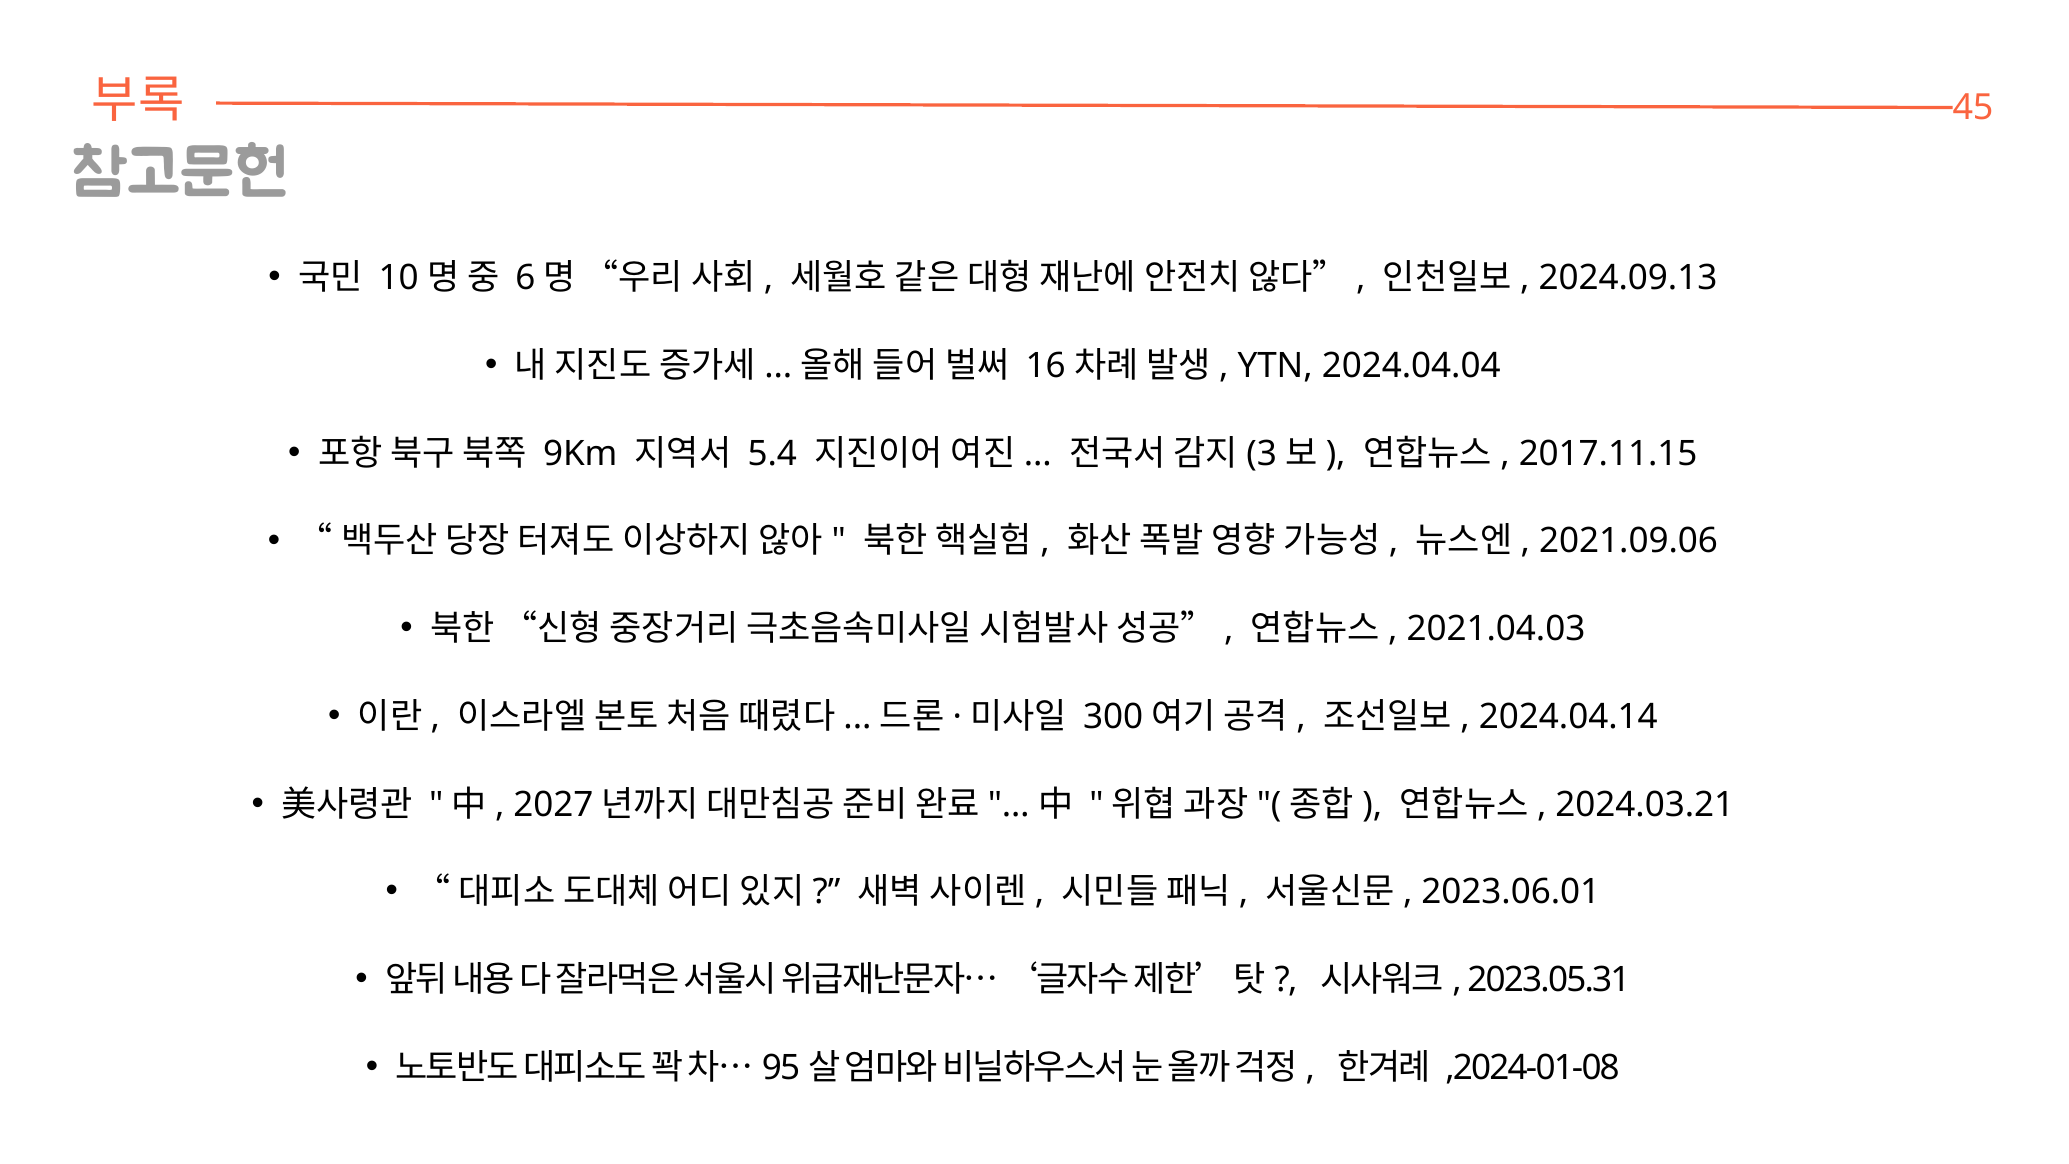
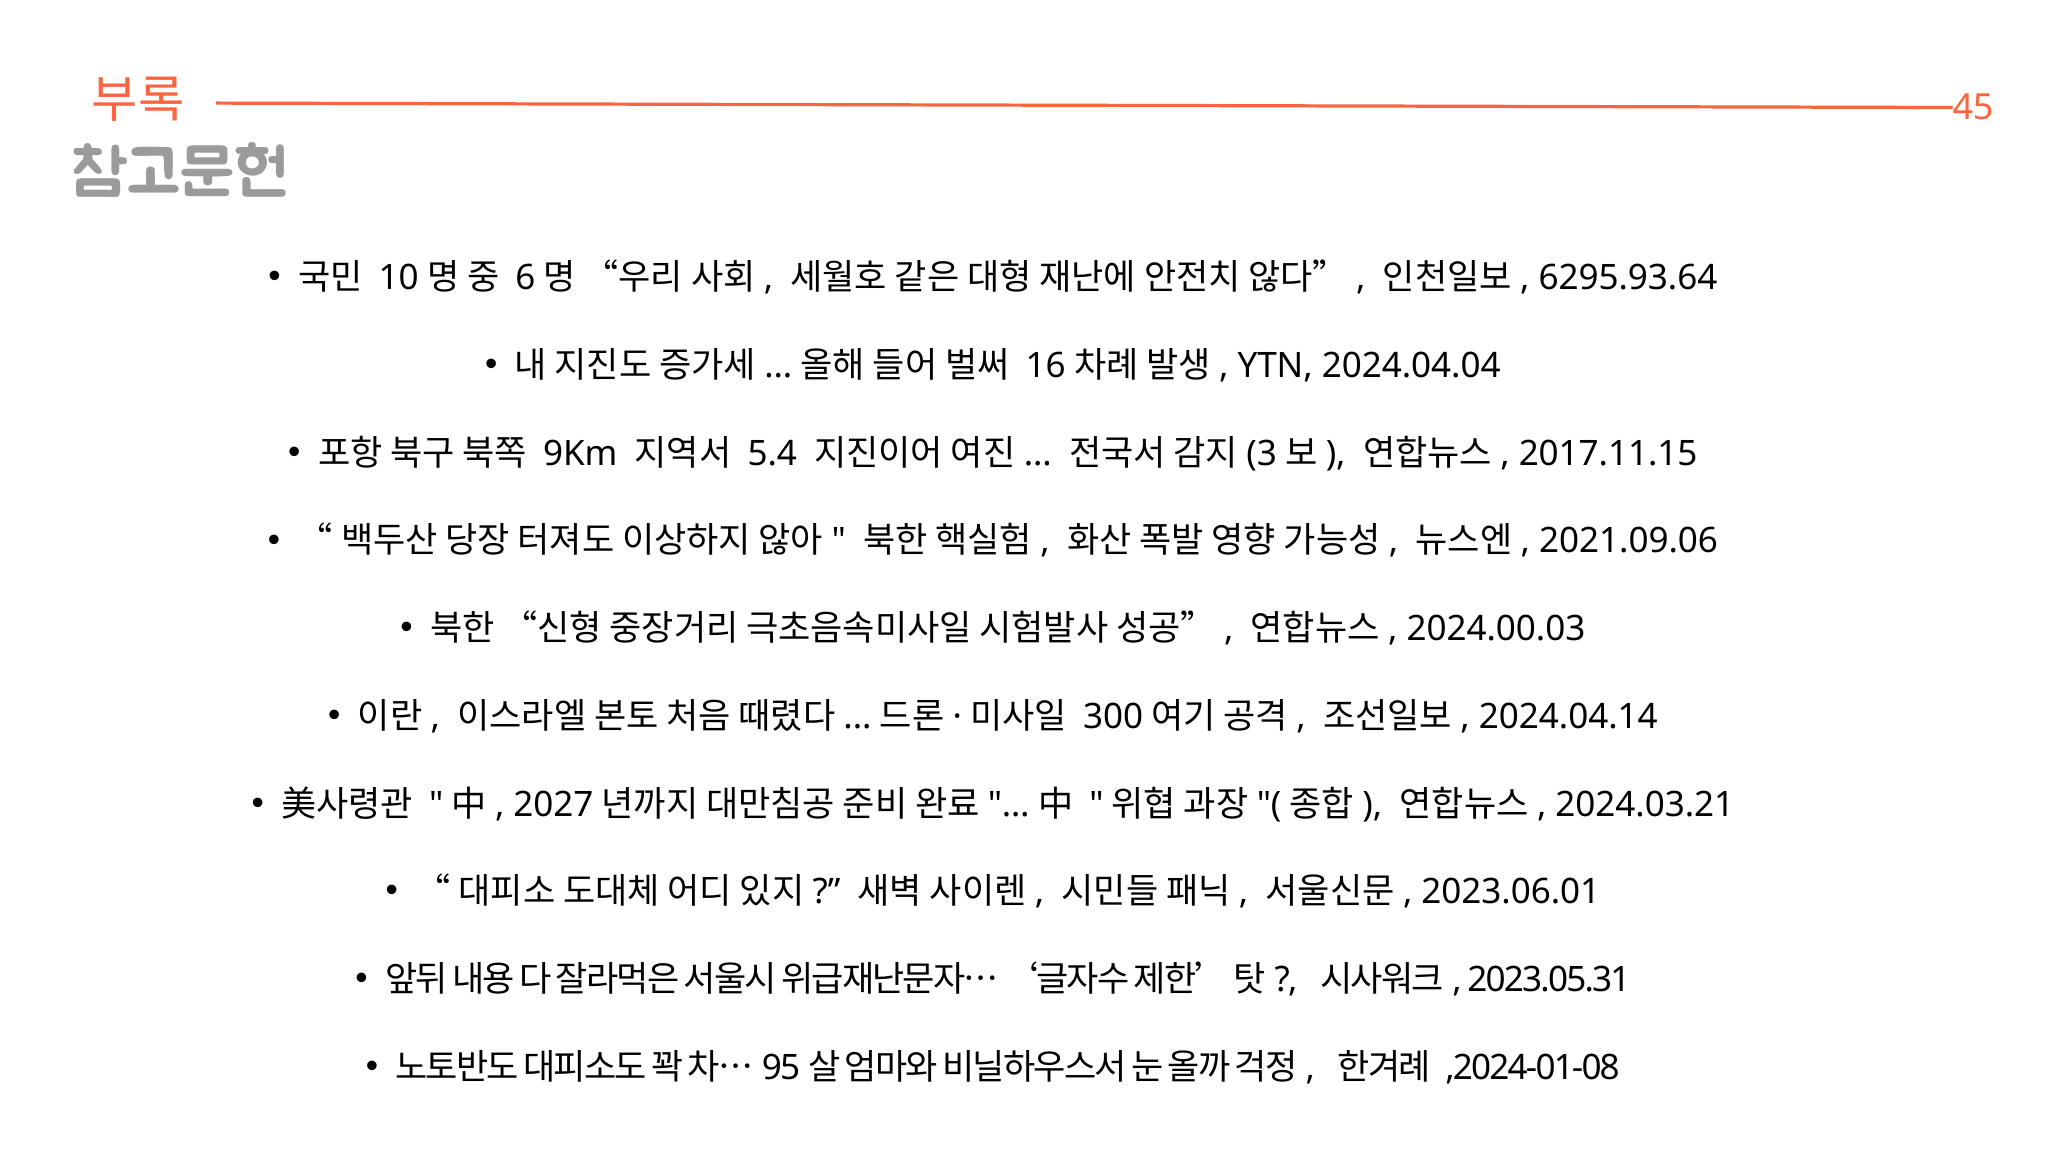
2024.09.13: 2024.09.13 -> 6295.93.64 (1628, 278)
2021.04.03: 2021.04.03 -> 2024.00.03 (1496, 629)
